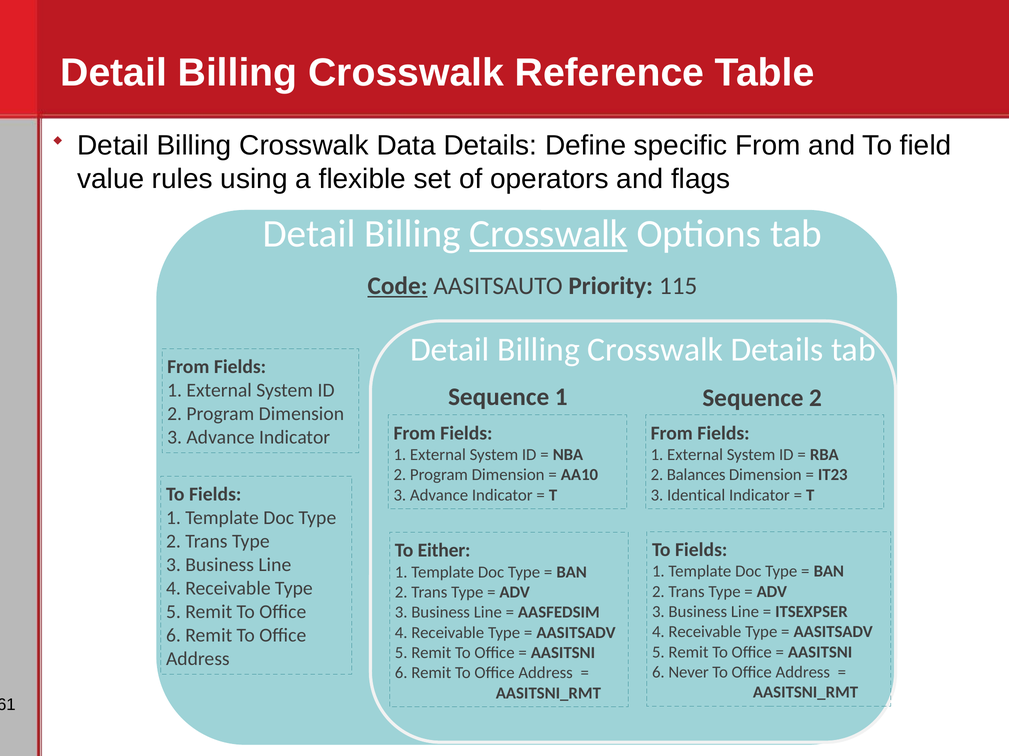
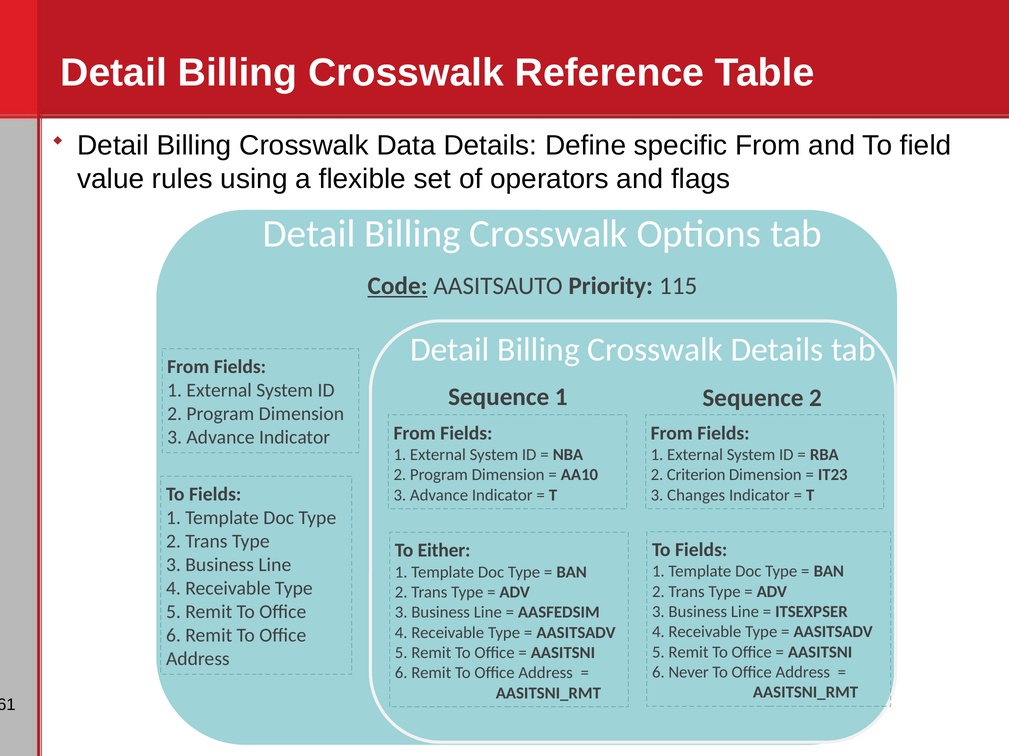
Crosswalk underline: present -> none (549, 234)
Balances: Balances -> Criterion (696, 475)
Identical: Identical -> Changes (696, 495)
